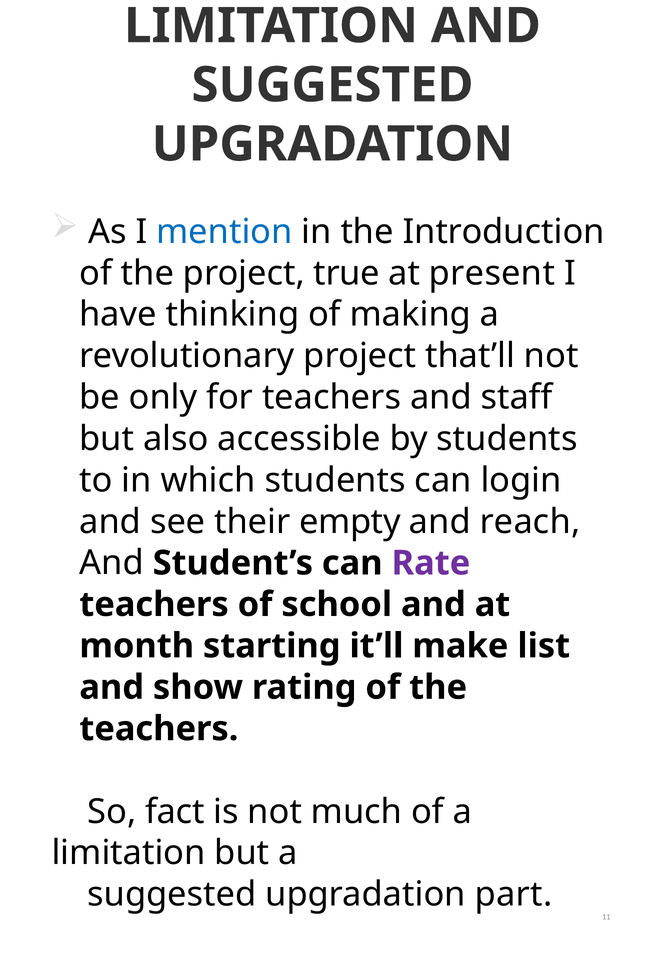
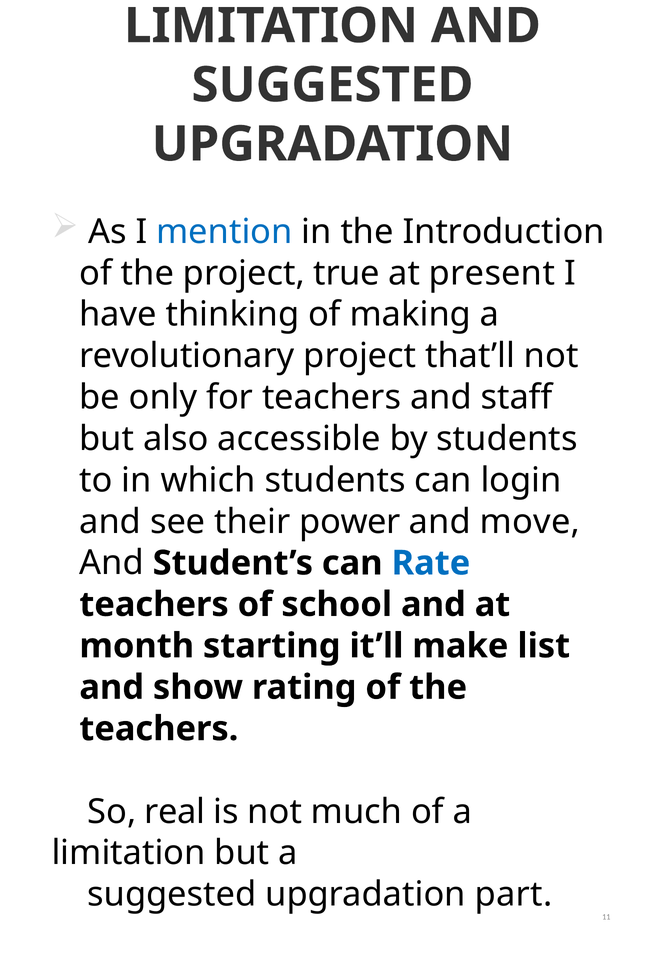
empty: empty -> power (350, 521)
reach: reach -> move (530, 521)
Rate colour: purple -> blue (431, 563)
fact: fact -> real (175, 811)
